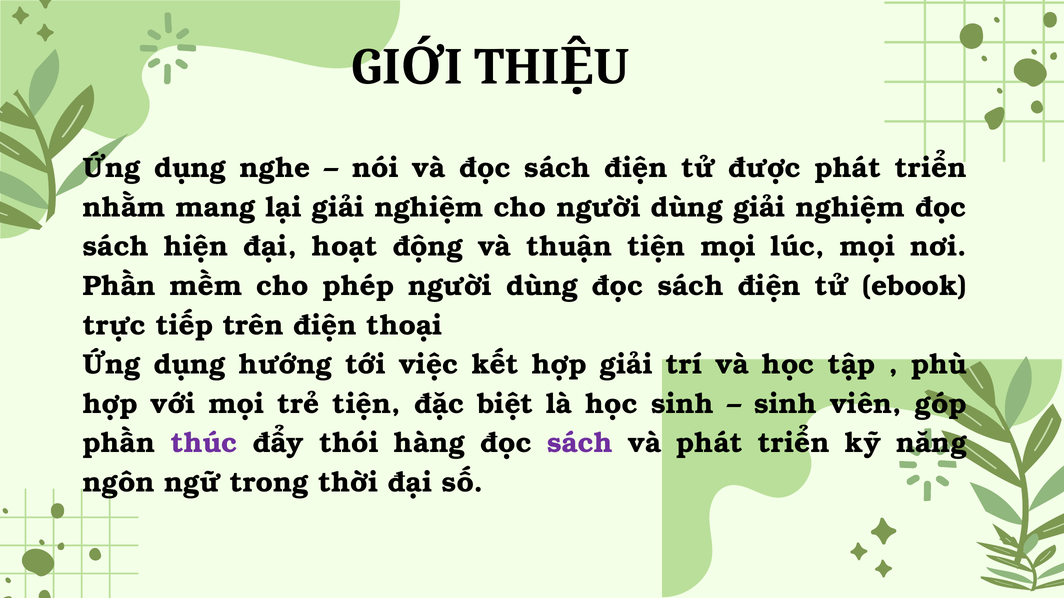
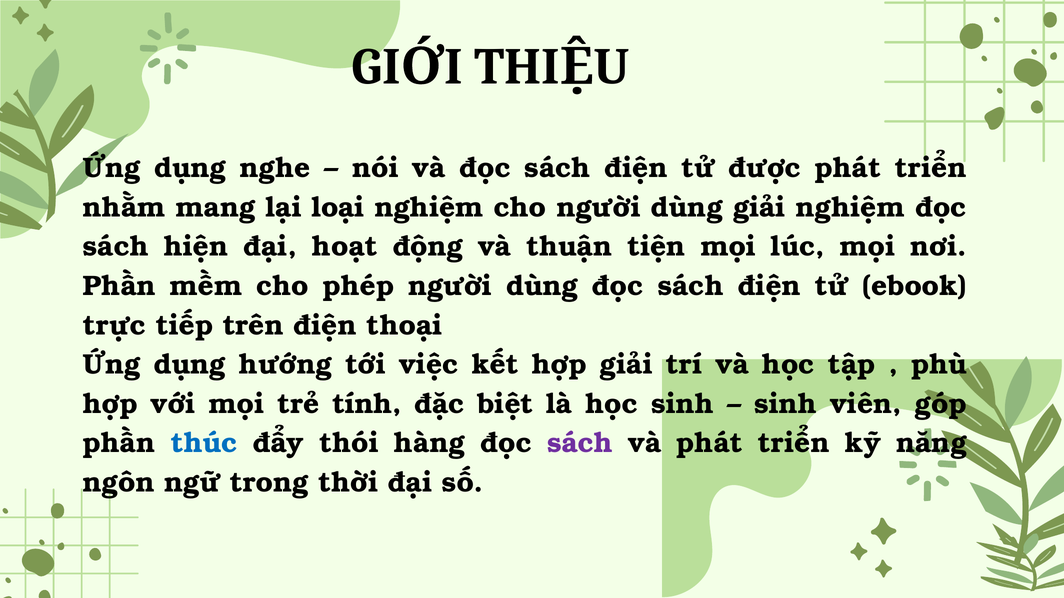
lại giải: giải -> loại (338, 208)
trẻ tiện: tiện -> tính (367, 404)
thúc colour: purple -> blue (204, 443)
